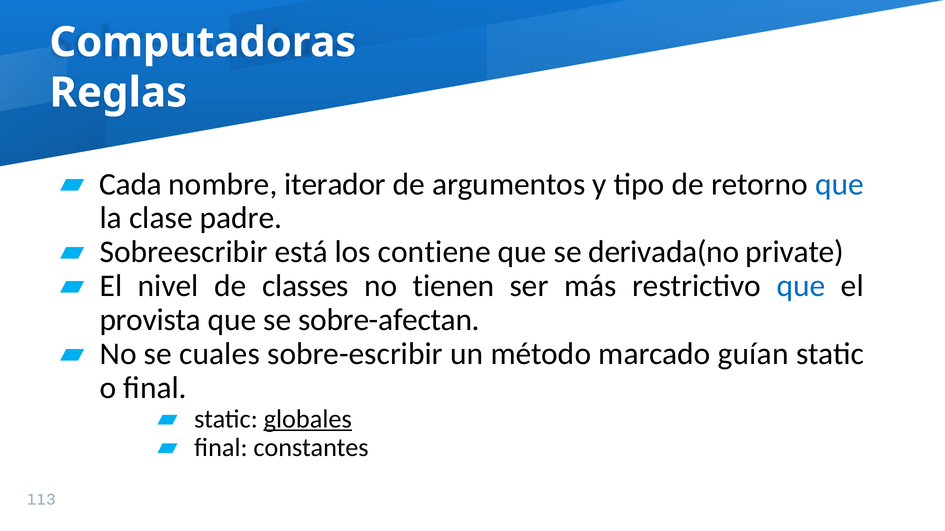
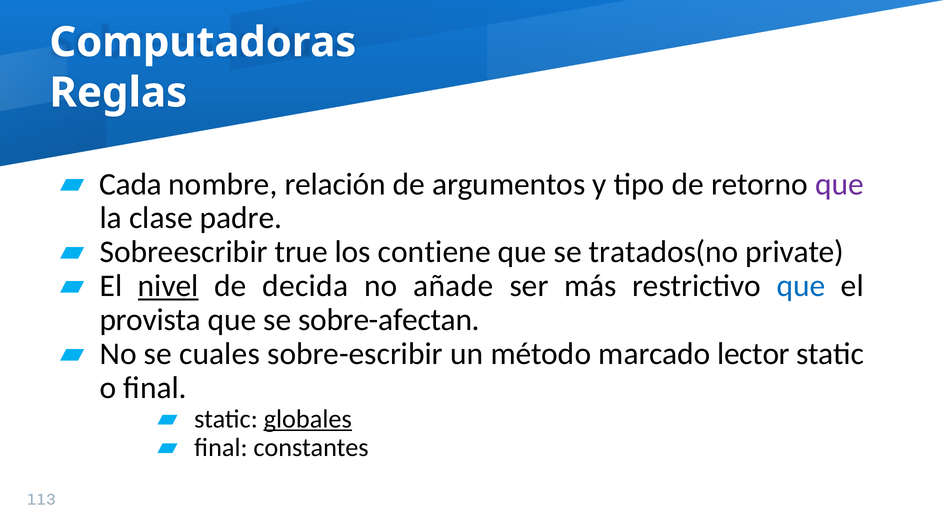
iterador: iterador -> relación (335, 184)
que colour: blue -> purple (839, 184)
está: está -> true (301, 252)
derivada(no: derivada(no -> tratados(no (664, 252)
nivel underline: none -> present (168, 286)
classes: classes -> decida (305, 286)
tienen: tienen -> añade (453, 286)
guían: guían -> lector (754, 354)
